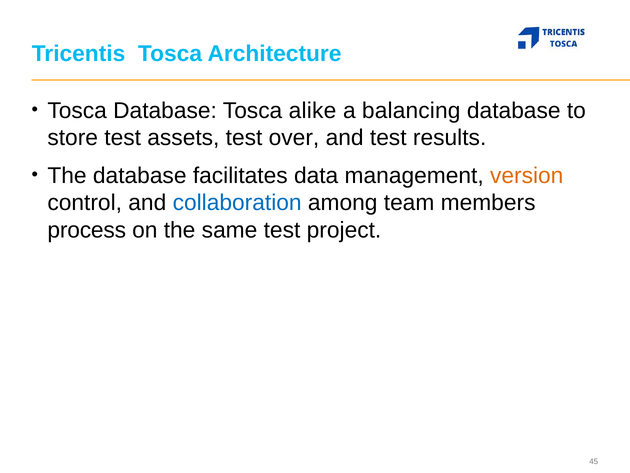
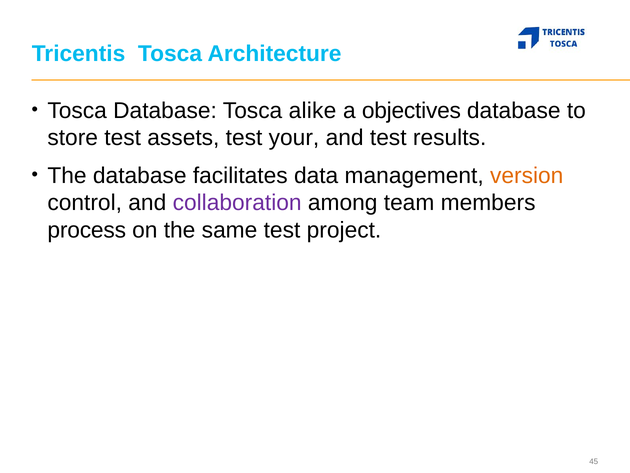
balancing: balancing -> objectives (411, 110)
over: over -> your (294, 138)
collaboration colour: blue -> purple (237, 203)
